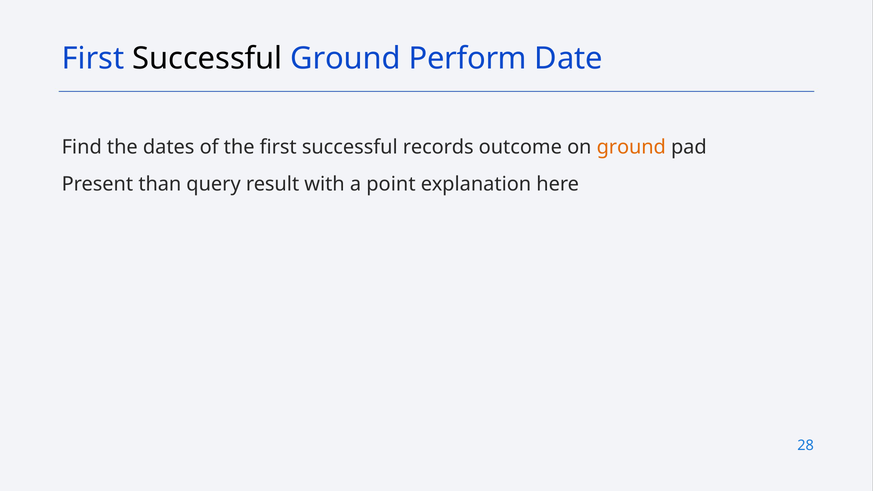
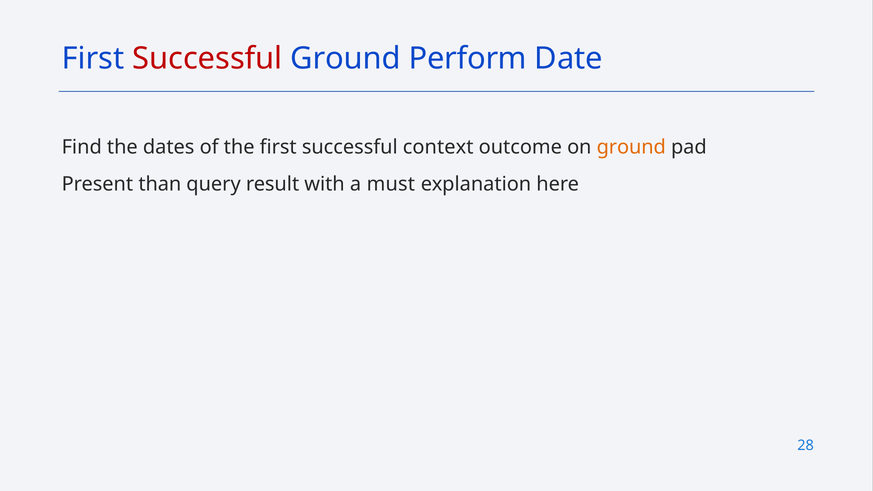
Successful colour: black -> red (207, 58)
records: records -> context (438, 147)
point: point -> must (391, 184)
